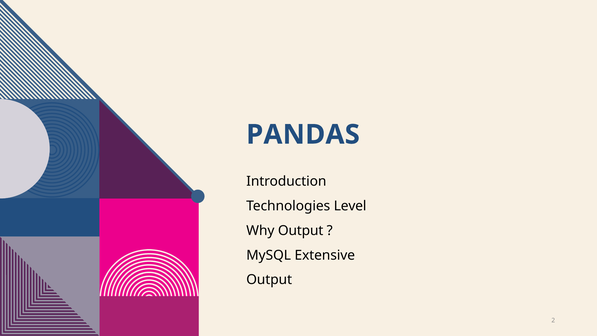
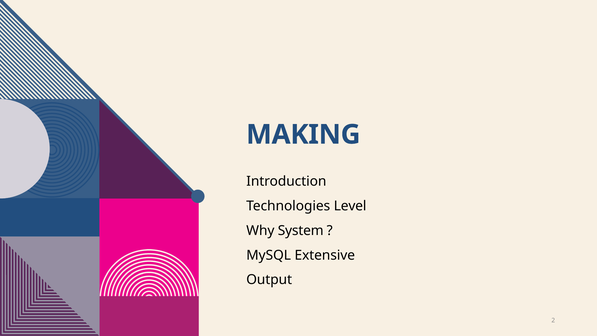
PANDAS: PANDAS -> MAKING (303, 134)
Why Output: Output -> System (301, 230)
